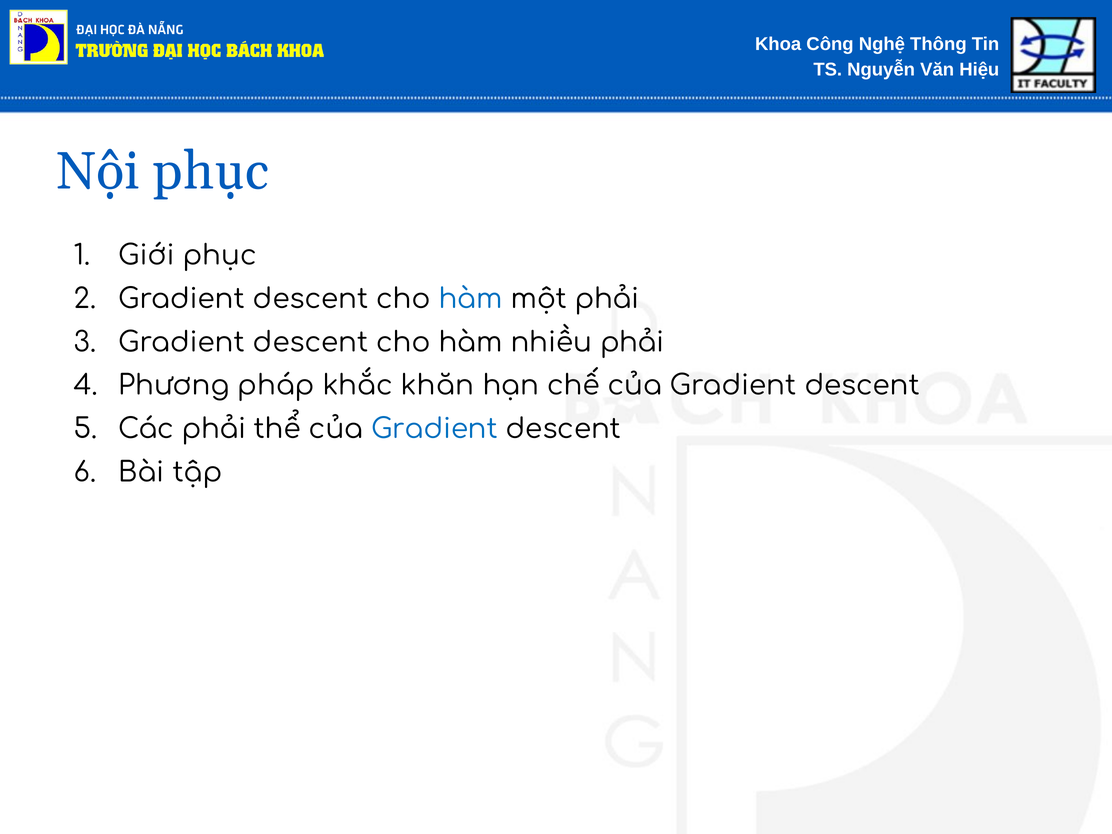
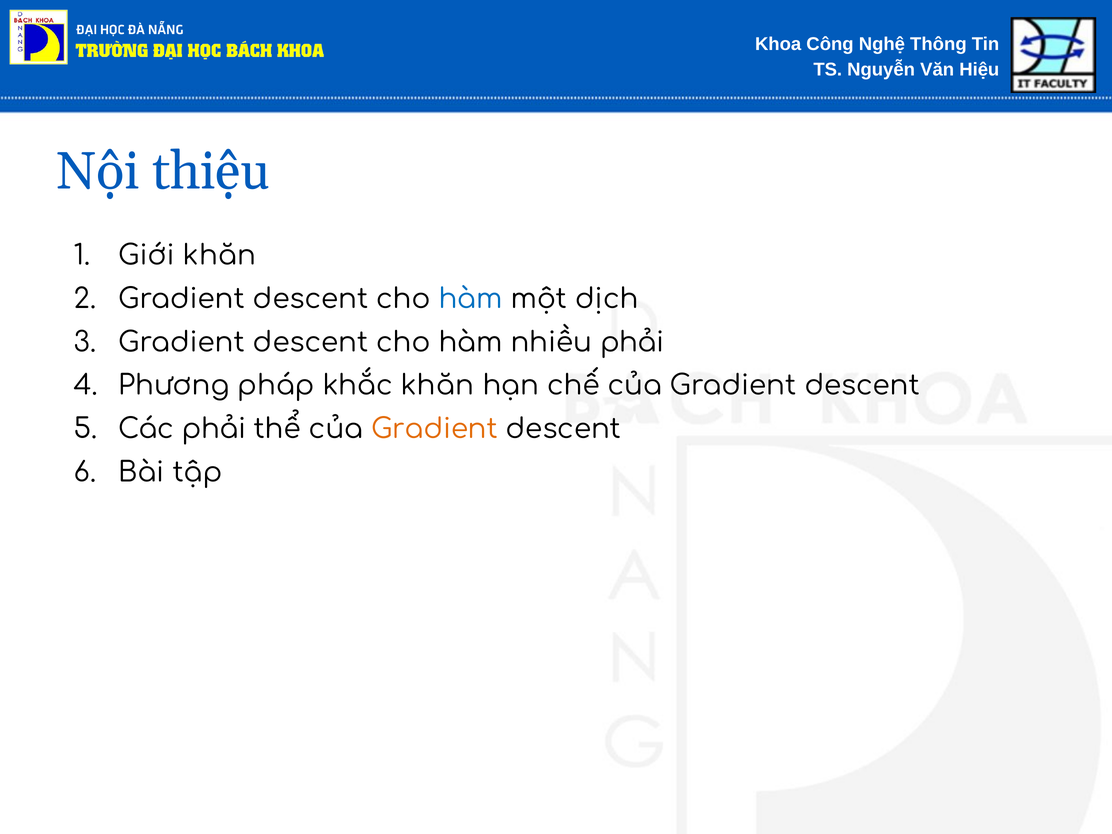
Nội phục: phục -> thiệu (211, 171)
Giới phục: phục -> khăn (220, 256)
một phải: phải -> dịch (607, 299)
Gradient colour: blue -> orange (434, 429)
